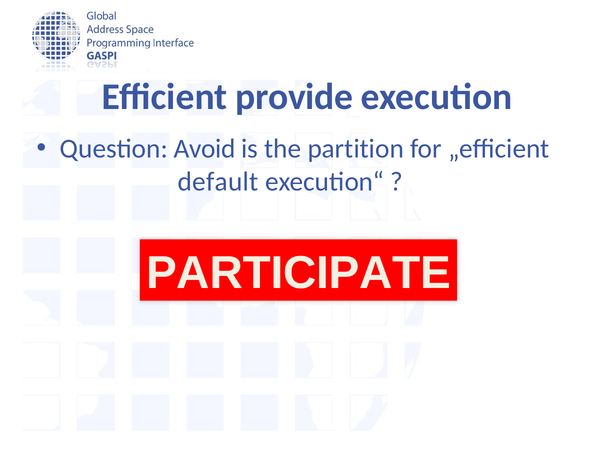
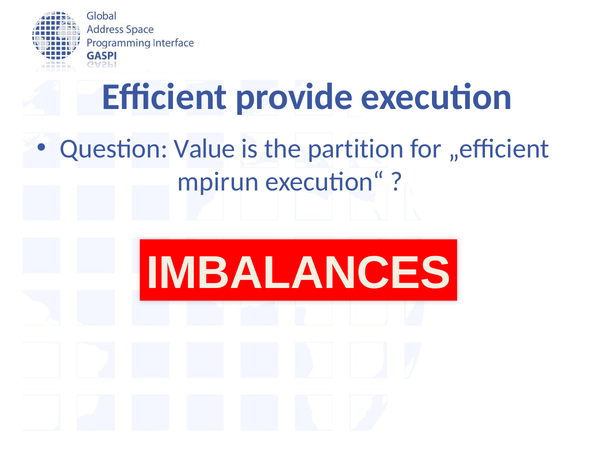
Avoid: Avoid -> Value (205, 149)
default: default -> mpirun (218, 182)
PARTICIPATE: PARTICIPATE -> IMBALANCES (298, 273)
